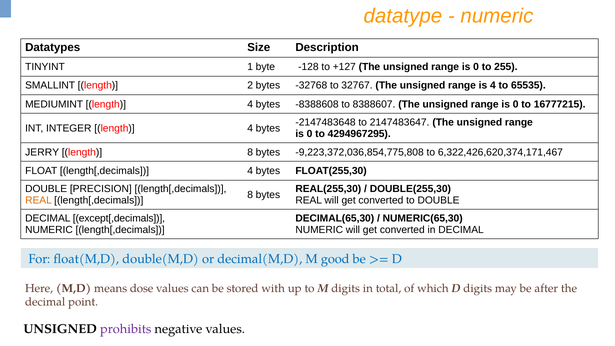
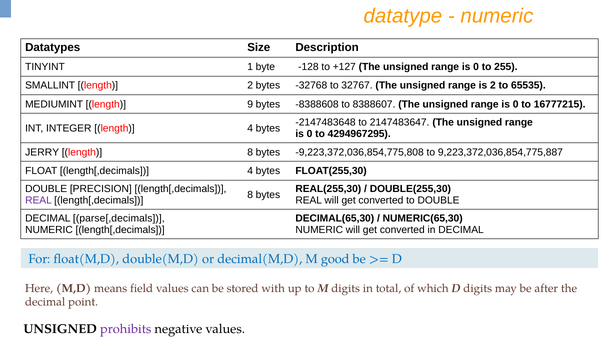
is 4: 4 -> 2 (493, 85)
MEDIUMINT length 4: 4 -> 9 (250, 104)
6,322,426,620,374,171,467: 6,322,426,620,374,171,467 -> 9,223,372,036,854,775,887 (500, 152)
REAL colour: orange -> purple (38, 200)
except[,decimals: except[,decimals -> parse[,decimals (119, 218)
dose: dose -> field (142, 288)
